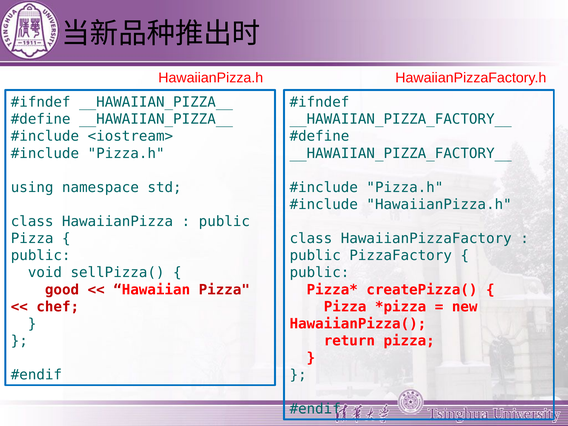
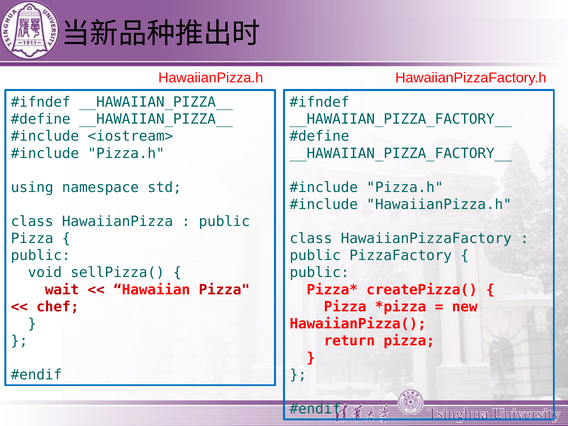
good: good -> wait (62, 290)
